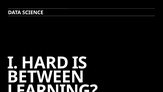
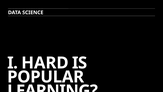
BETWEEN: BETWEEN -> POPULAR (46, 77)
